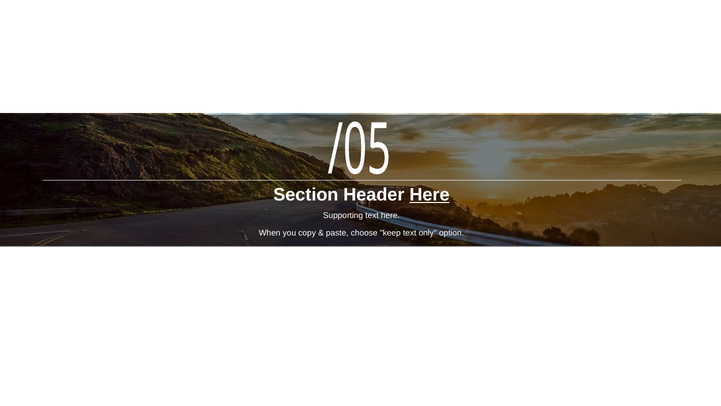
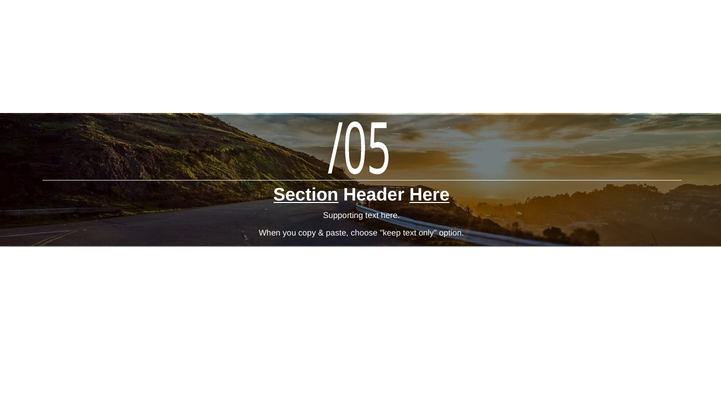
Section underline: none -> present (306, 194)
